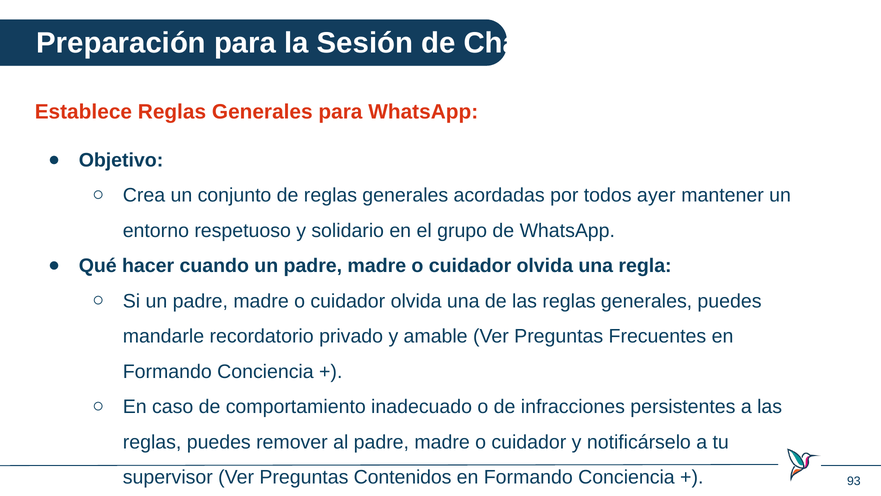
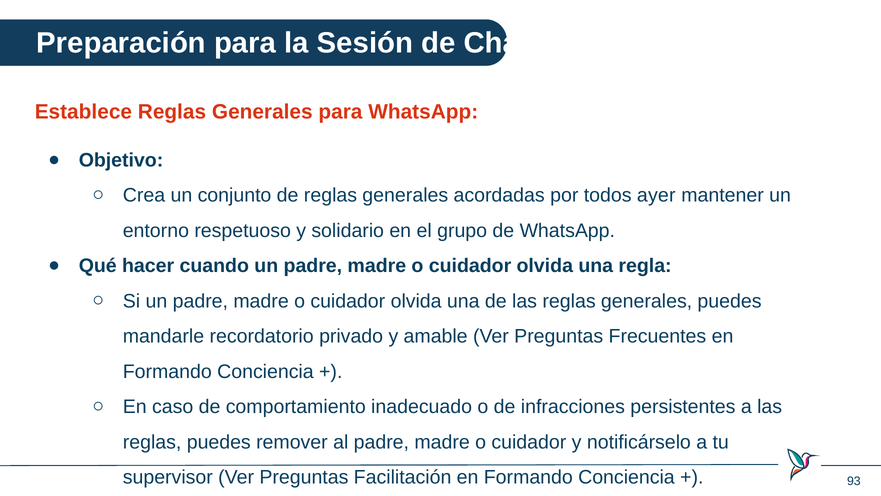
Contenidos: Contenidos -> Facilitación (403, 477)
